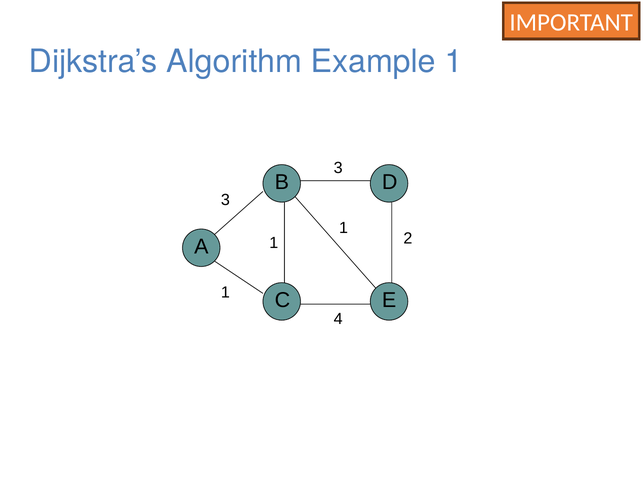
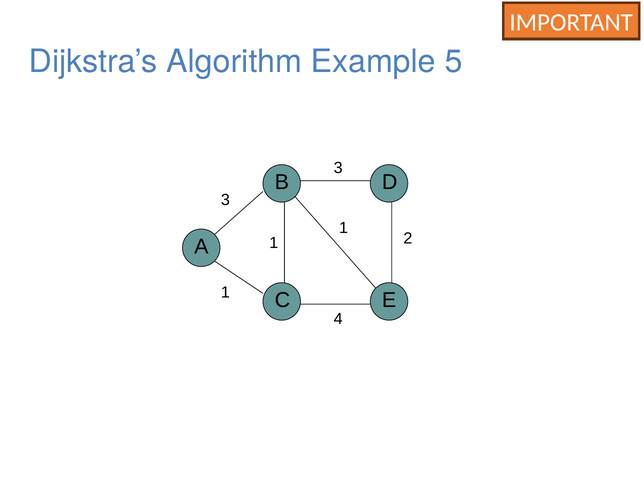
Example 1: 1 -> 5 (454, 62)
